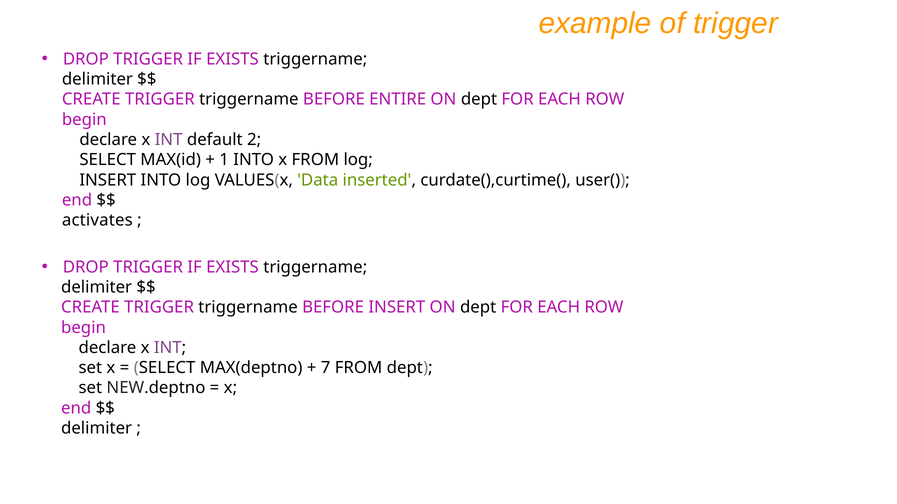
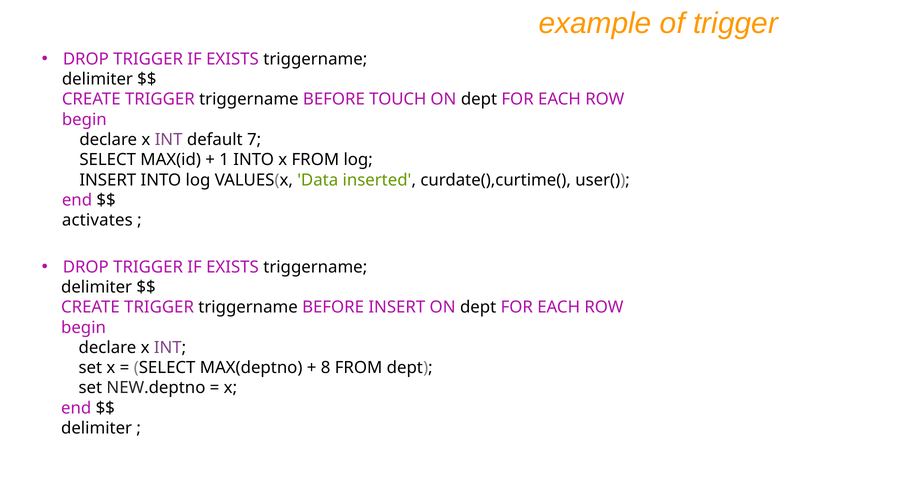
ENTIRE: ENTIRE -> TOUCH (398, 99)
2: 2 -> 7 (254, 140)
7: 7 -> 8 (326, 368)
